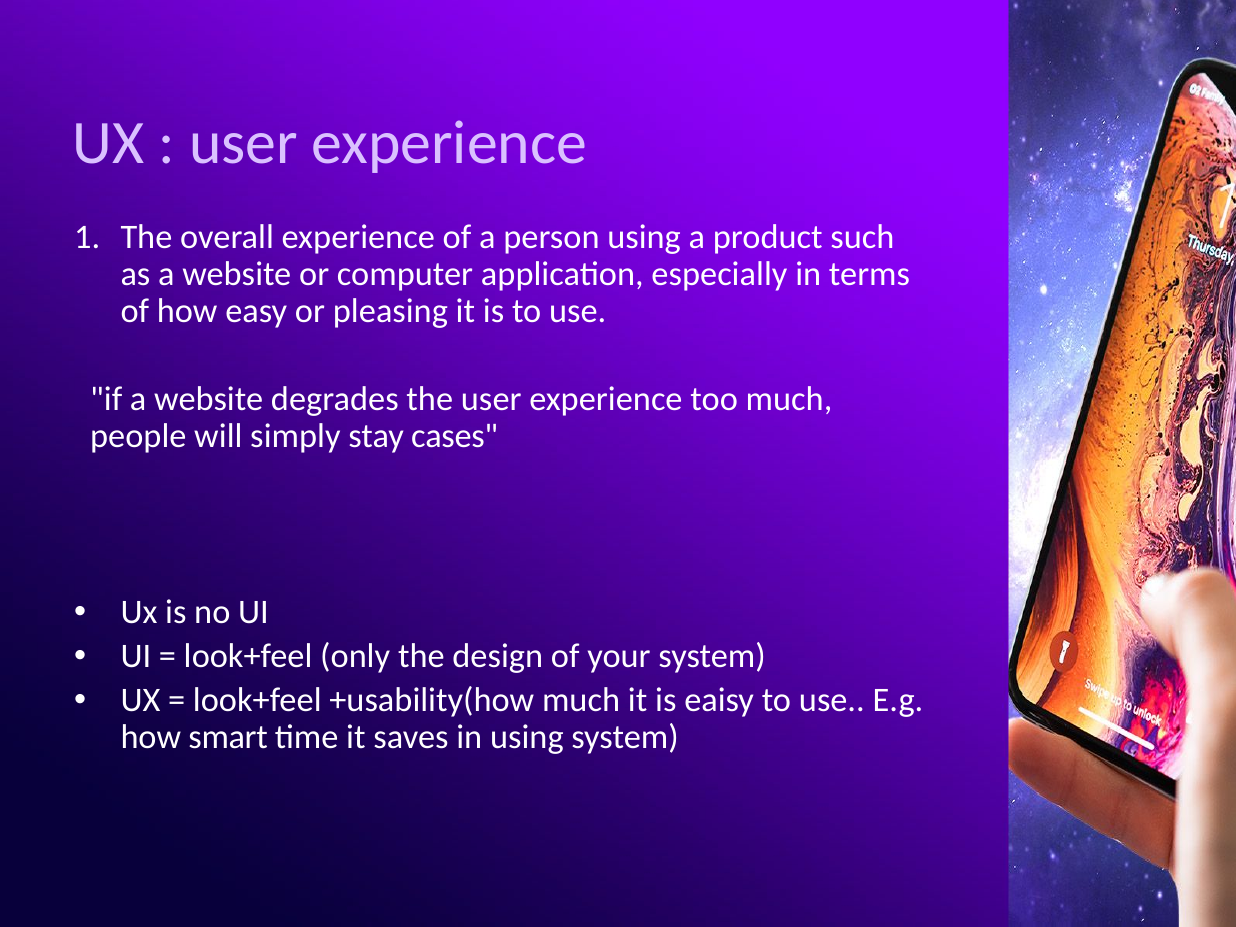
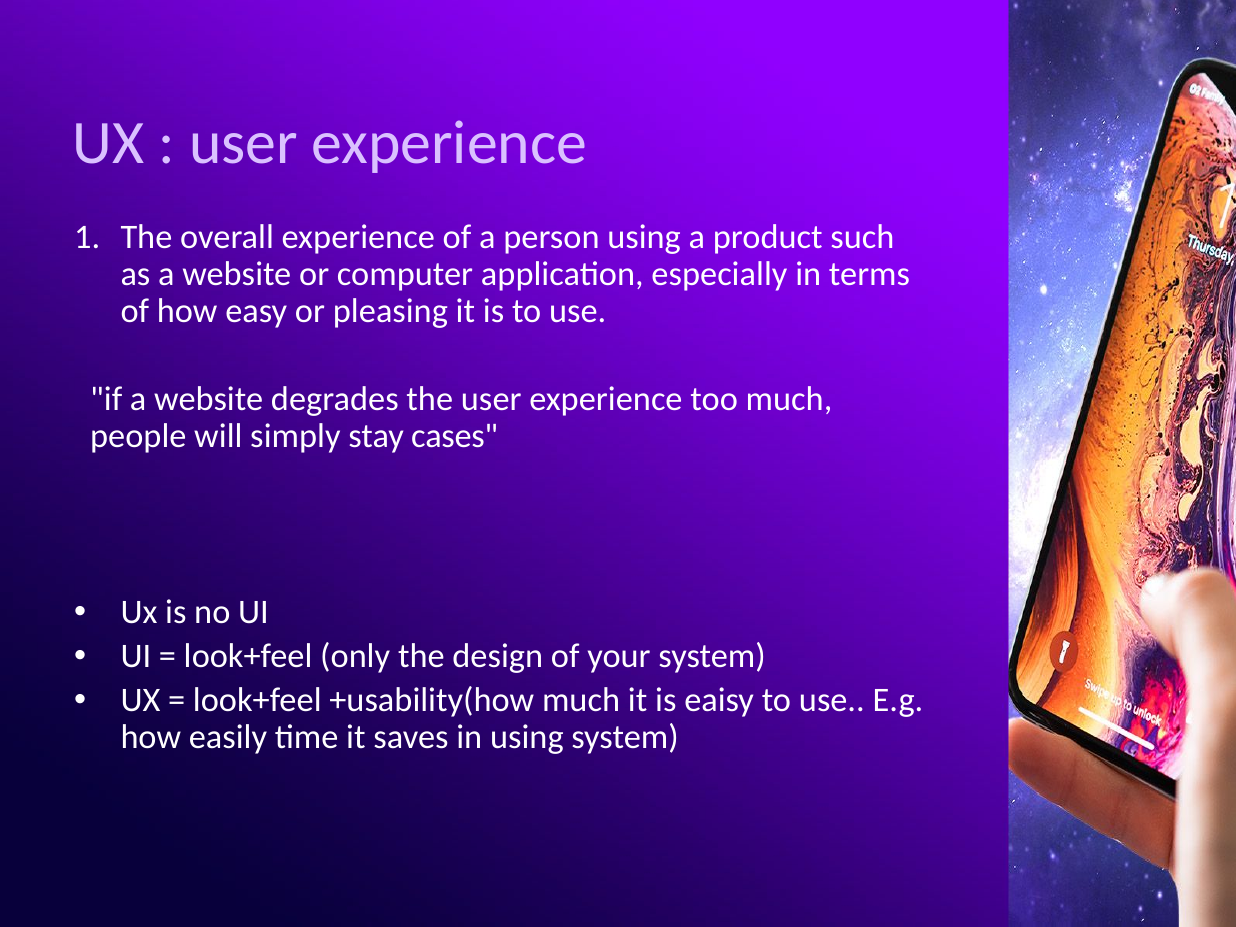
smart: smart -> easily (228, 738)
